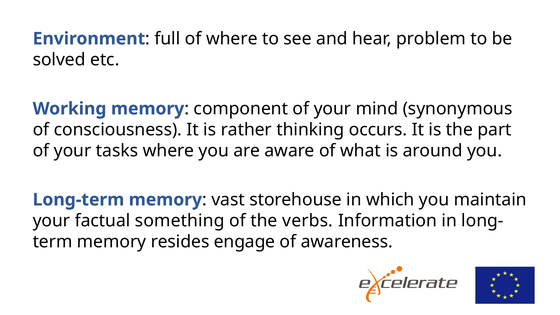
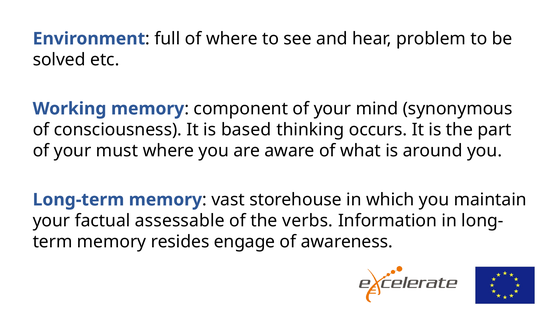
rather: rather -> based (246, 130)
tasks: tasks -> must (117, 151)
something: something -> assessable (180, 221)
